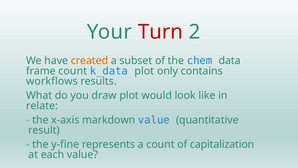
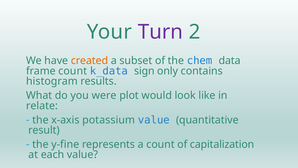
Turn colour: red -> purple (160, 32)
k_data plot: plot -> sign (144, 71)
workflows: workflows -> histogram (52, 81)
draw: draw -> were (104, 95)
markdown: markdown -> potassium (109, 120)
